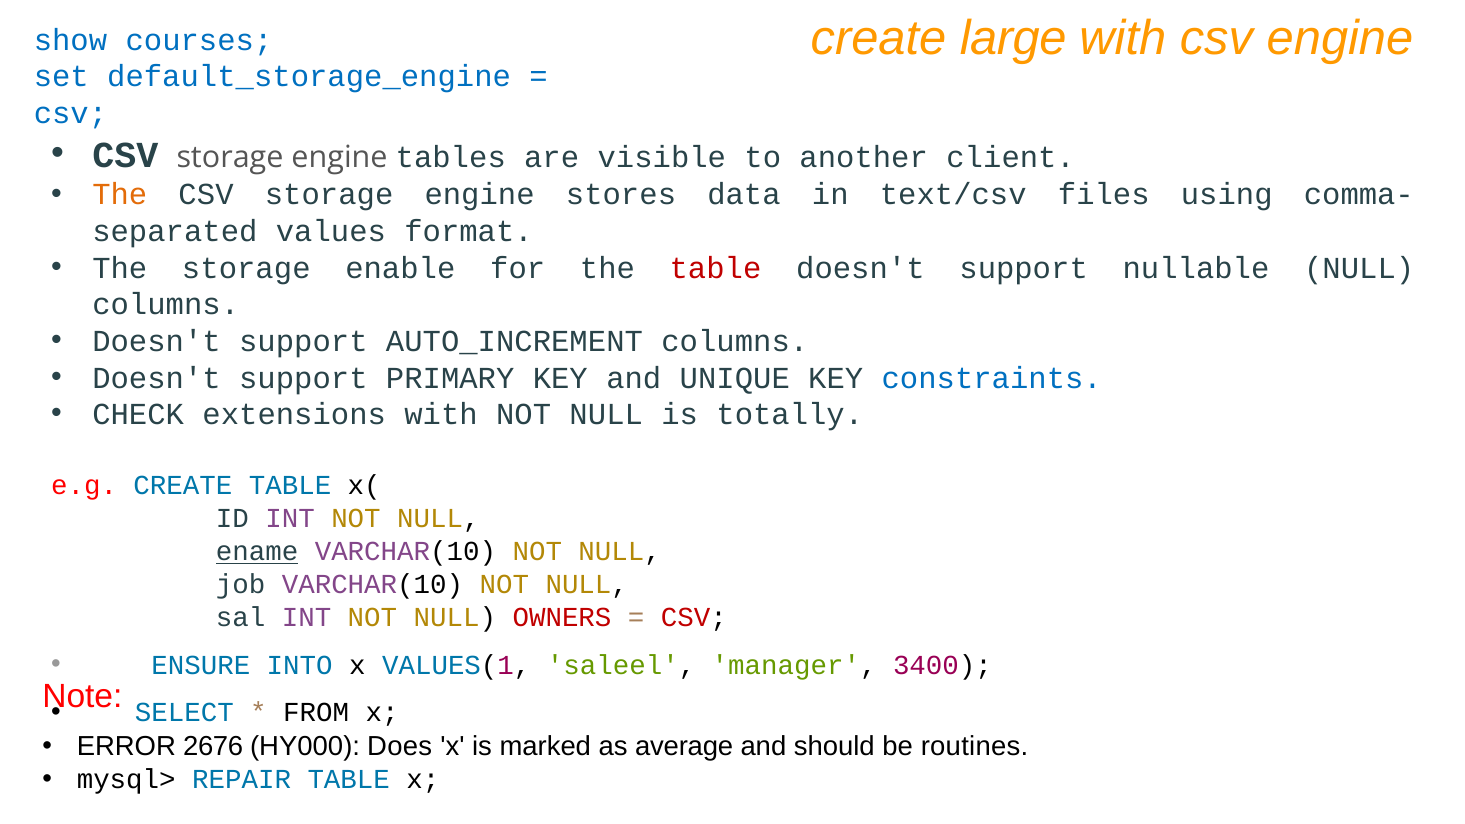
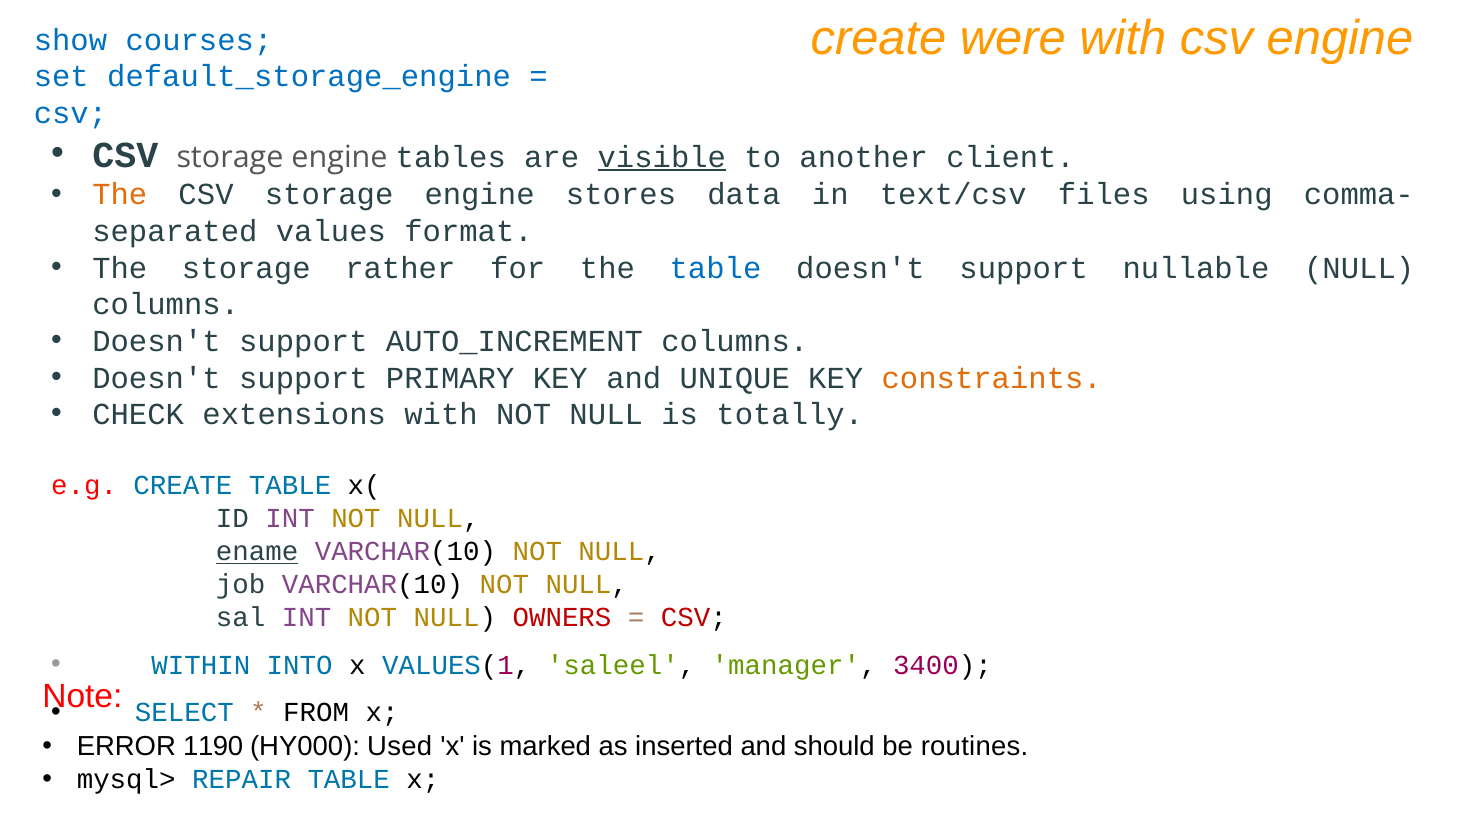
large: large -> were (1013, 38)
visible underline: none -> present (662, 157)
enable: enable -> rather (400, 268)
table colour: red -> blue (715, 268)
constraints colour: blue -> orange (992, 378)
ENSURE: ENSURE -> WITHIN (201, 665)
2676: 2676 -> 1190 (213, 747)
Does: Does -> Used (400, 747)
average: average -> inserted (684, 747)
